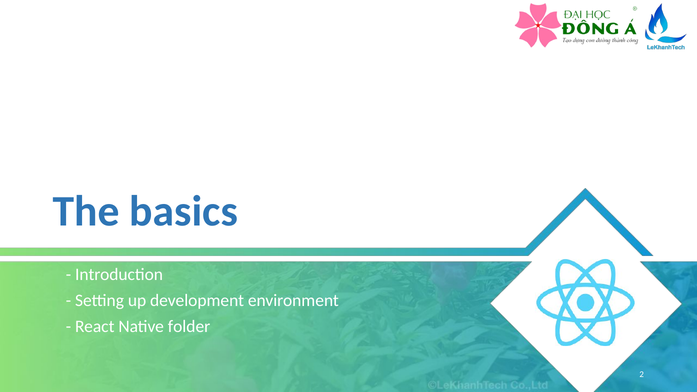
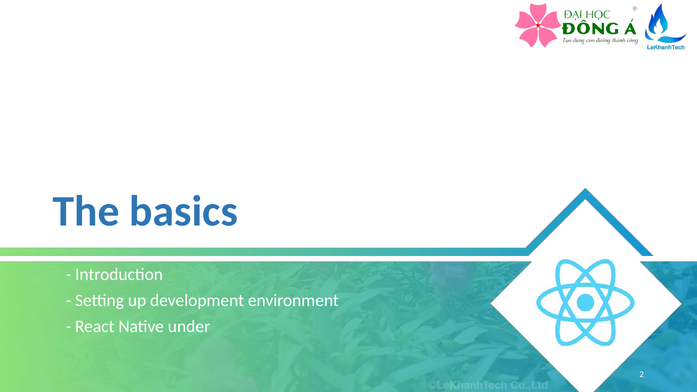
folder: folder -> under (189, 326)
